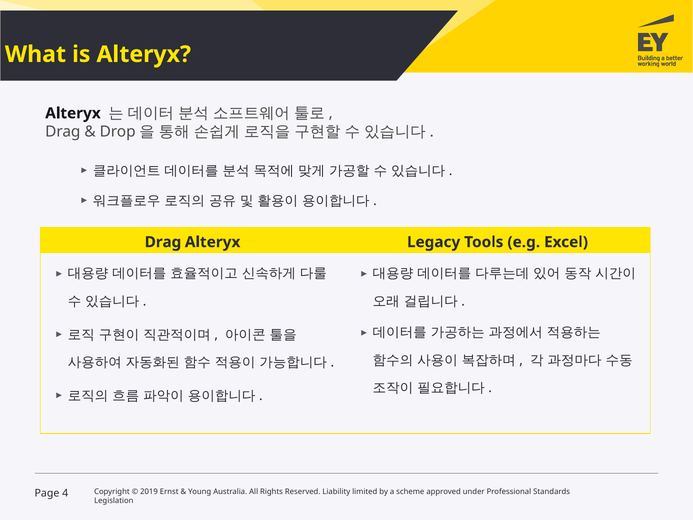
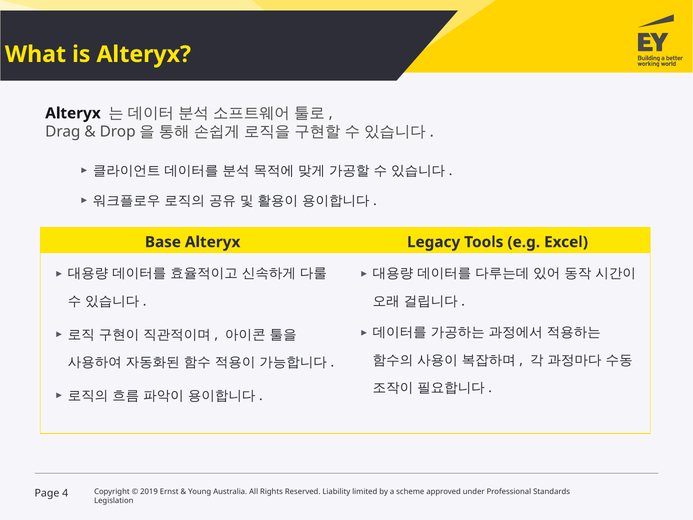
Drag: Drag -> Base (163, 242)
